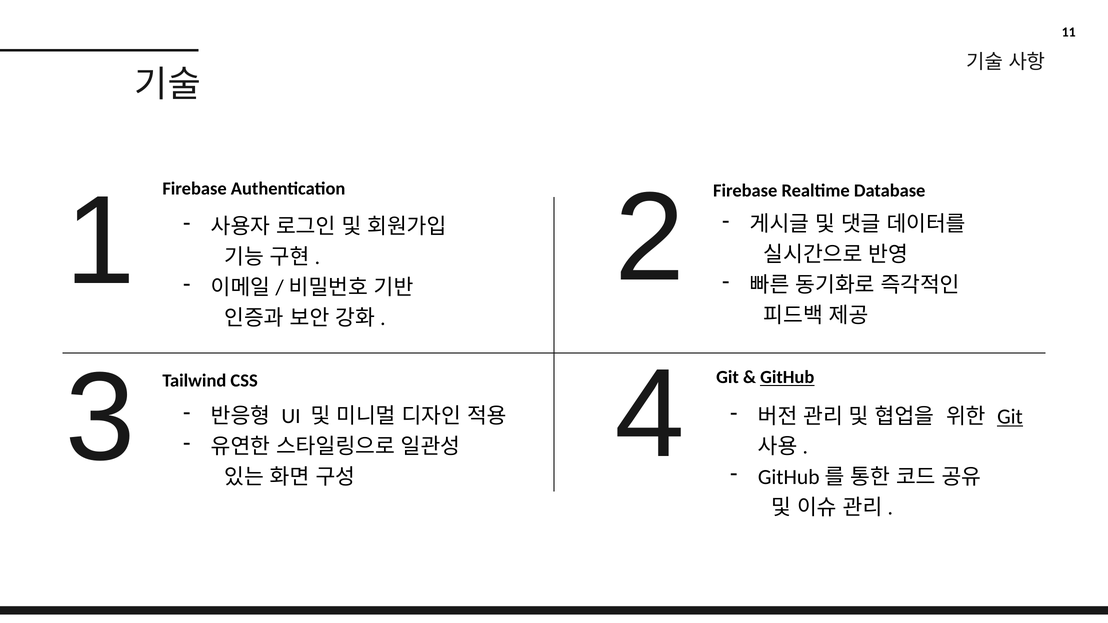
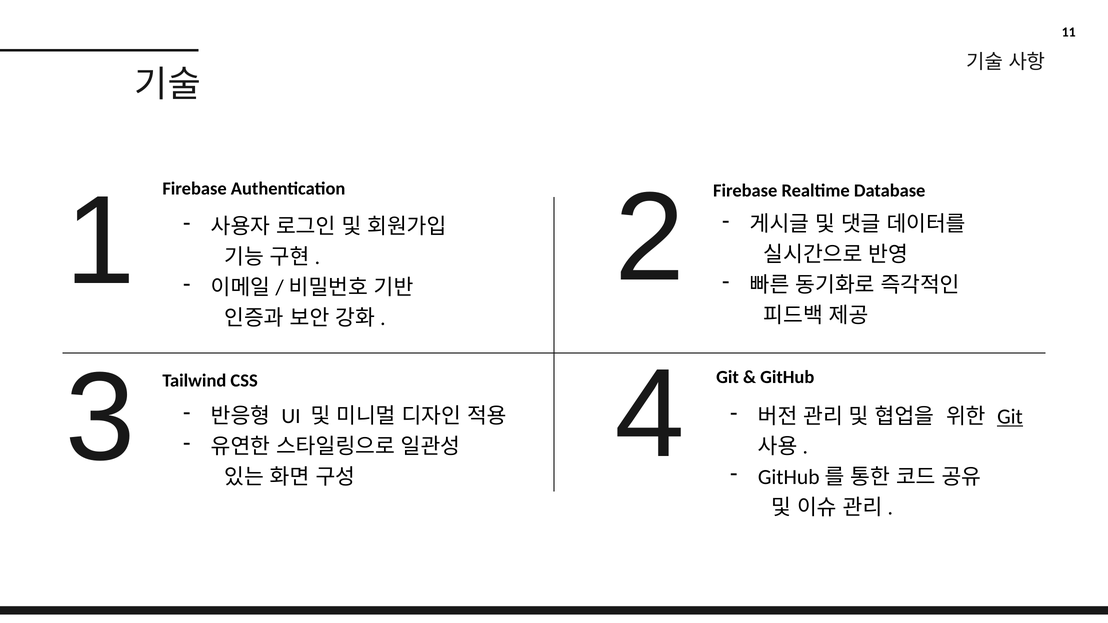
GitHub underline: present -> none (787, 378)
